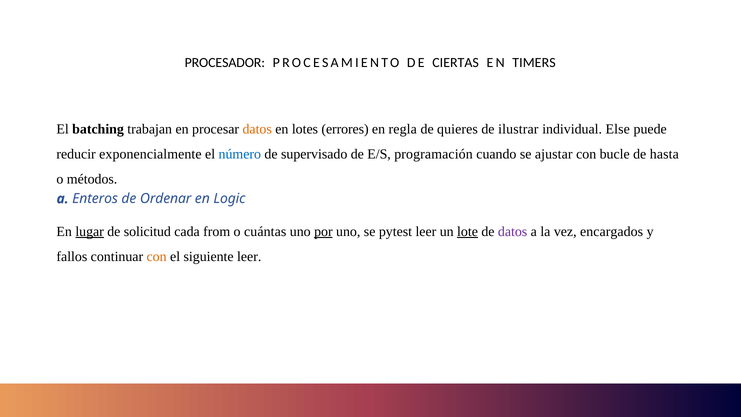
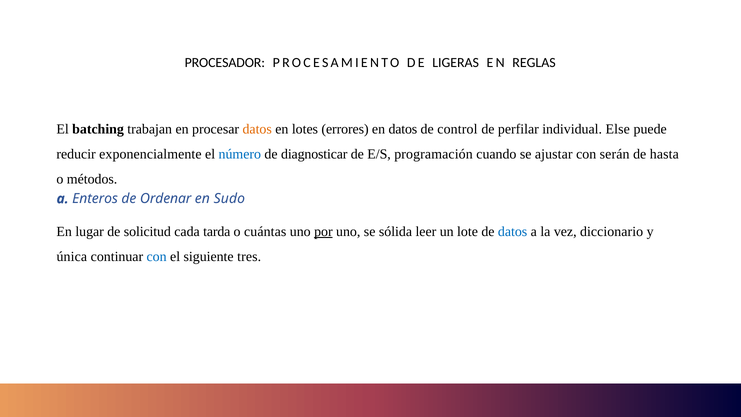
CIERTAS: CIERTAS -> LIGERAS (456, 62)
TIMERS: TIMERS -> REGLAS (534, 62)
en regla: regla -> datos (403, 129)
quieres: quieres -> control (457, 129)
ilustrar: ilustrar -> perfilar (518, 129)
supervisado: supervisado -> diagnosticar (314, 154)
bucle: bucle -> serán (615, 154)
Logic: Logic -> Sudo (229, 199)
lugar underline: present -> none (90, 231)
from: from -> tarda (217, 231)
pytest: pytest -> sólida (395, 231)
lote underline: present -> none (468, 231)
datos colour: purple -> blue (513, 231)
encargados: encargados -> diccionario (612, 231)
fallos: fallos -> única (72, 256)
con colour: orange -> blue (157, 256)
siguiente leer: leer -> tres (249, 256)
